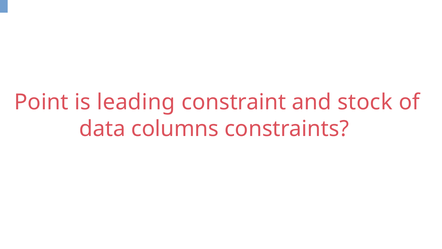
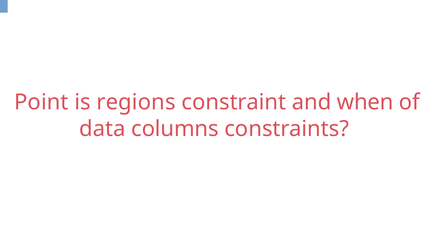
leading: leading -> regions (136, 102)
stock: stock -> when (365, 102)
